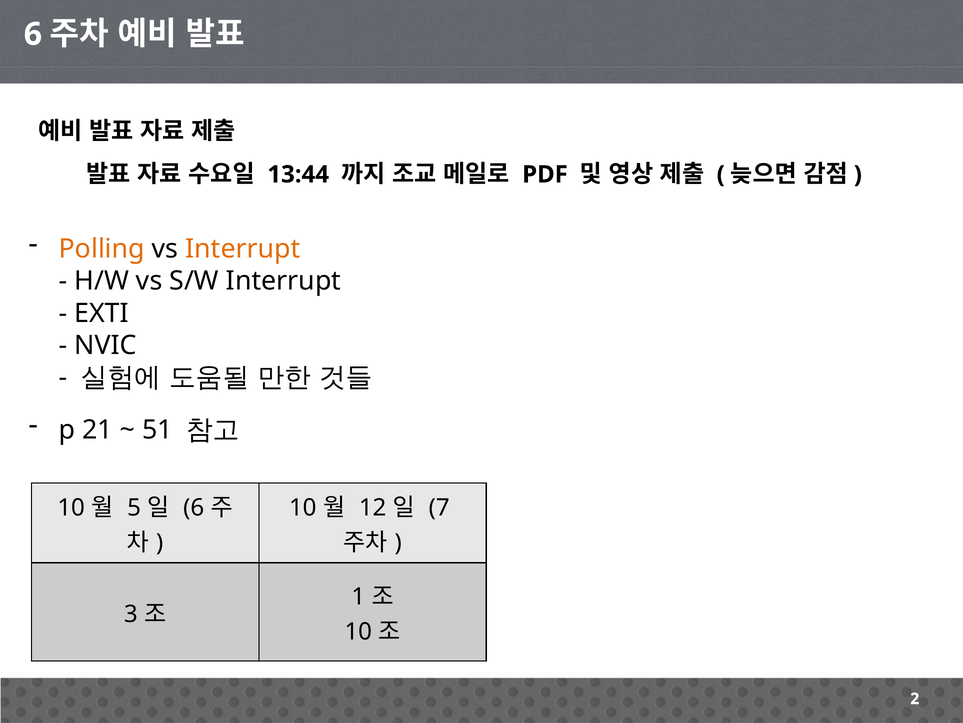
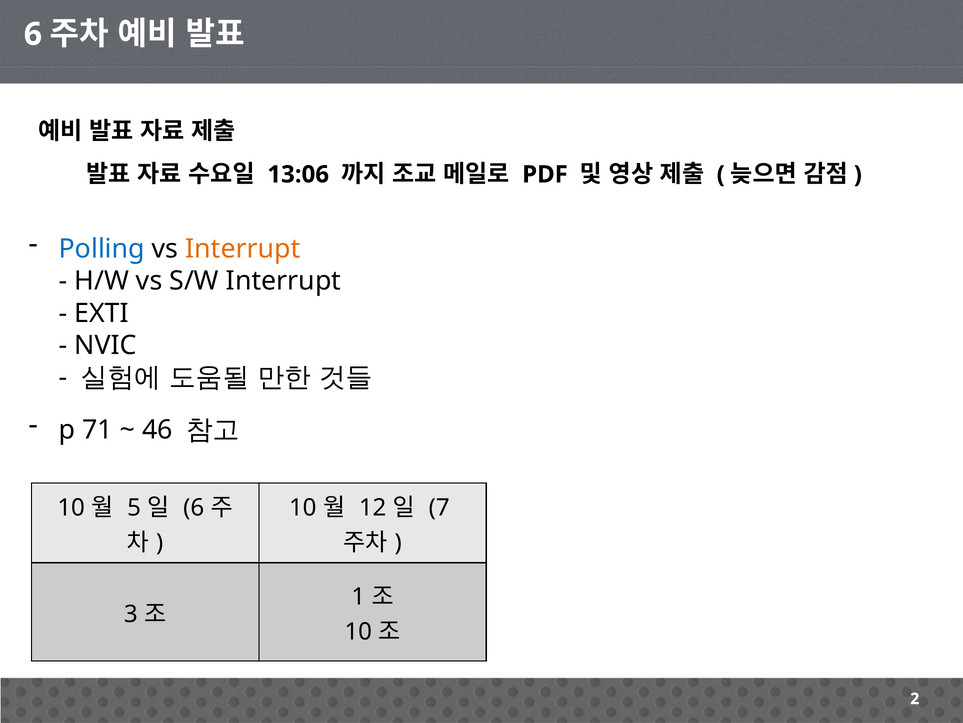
13:44: 13:44 -> 13:06 (298, 174)
Polling colour: orange -> blue (102, 249)
21: 21 -> 71 (97, 429)
51: 51 -> 46 (157, 429)
